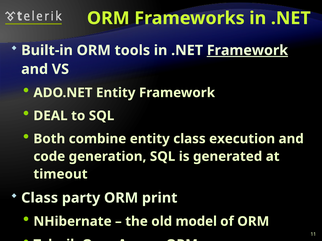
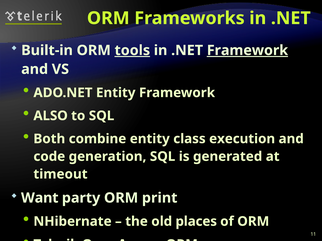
tools underline: none -> present (132, 50)
DEAL: DEAL -> ALSO (51, 116)
Class: Class -> Want (40, 198)
model: model -> places (196, 222)
